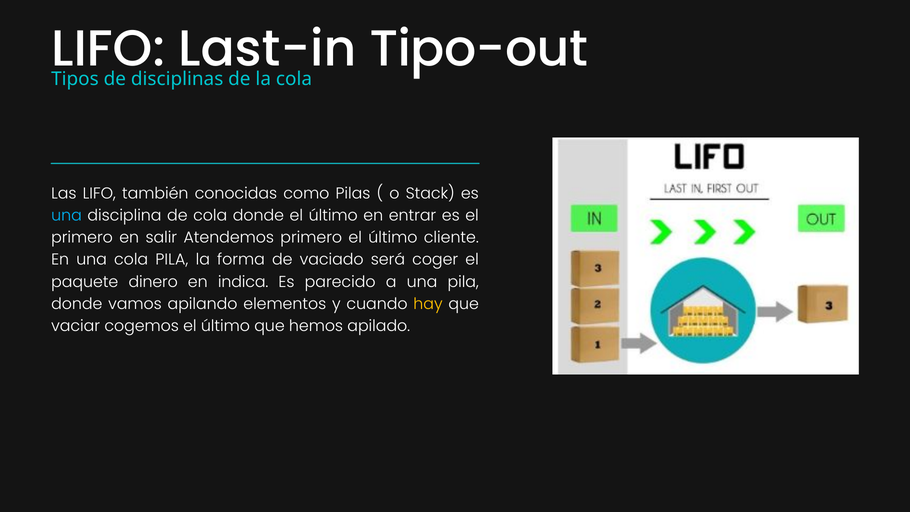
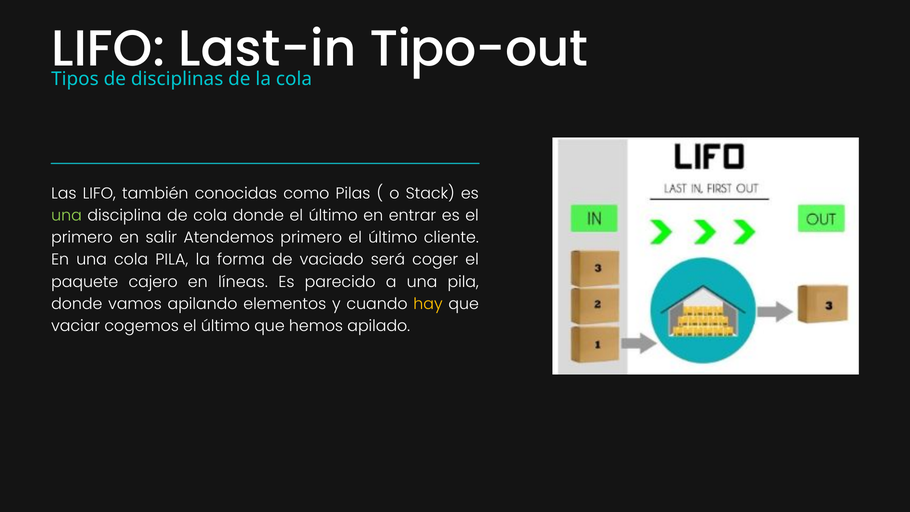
una colour: light blue -> light green (67, 215)
dinero: dinero -> cajero (153, 282)
indica: indica -> líneas (243, 282)
